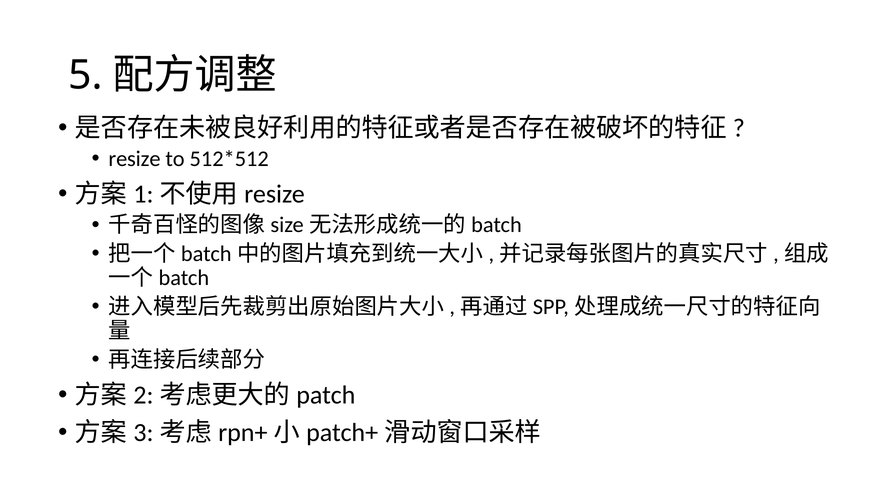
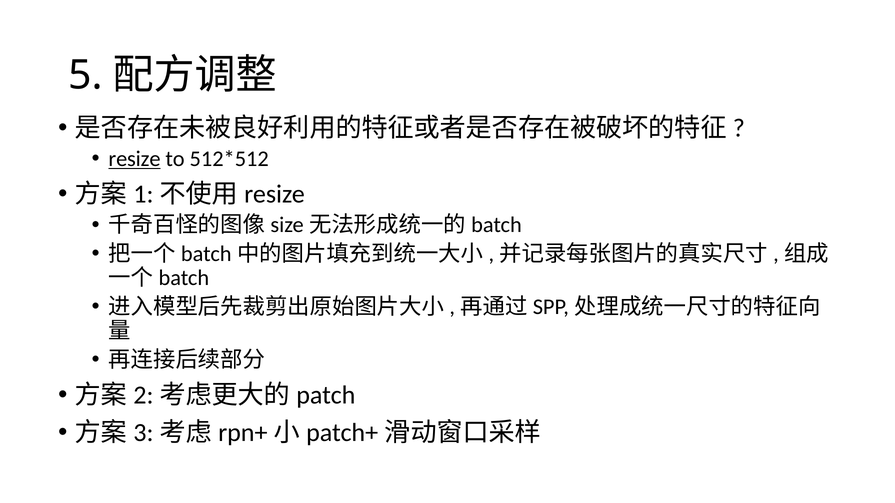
resize underline: none -> present (135, 159)
